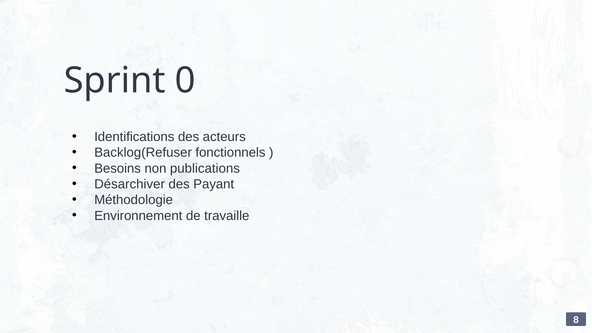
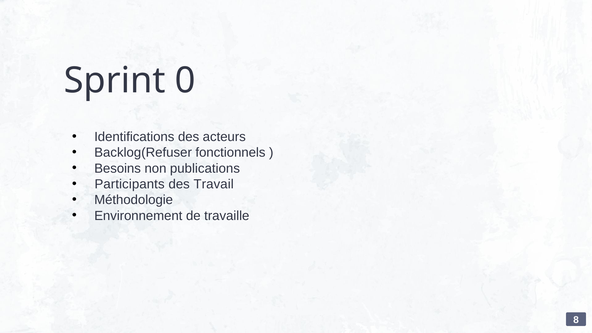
Désarchiver: Désarchiver -> Participants (130, 184)
Payant: Payant -> Travail (214, 184)
